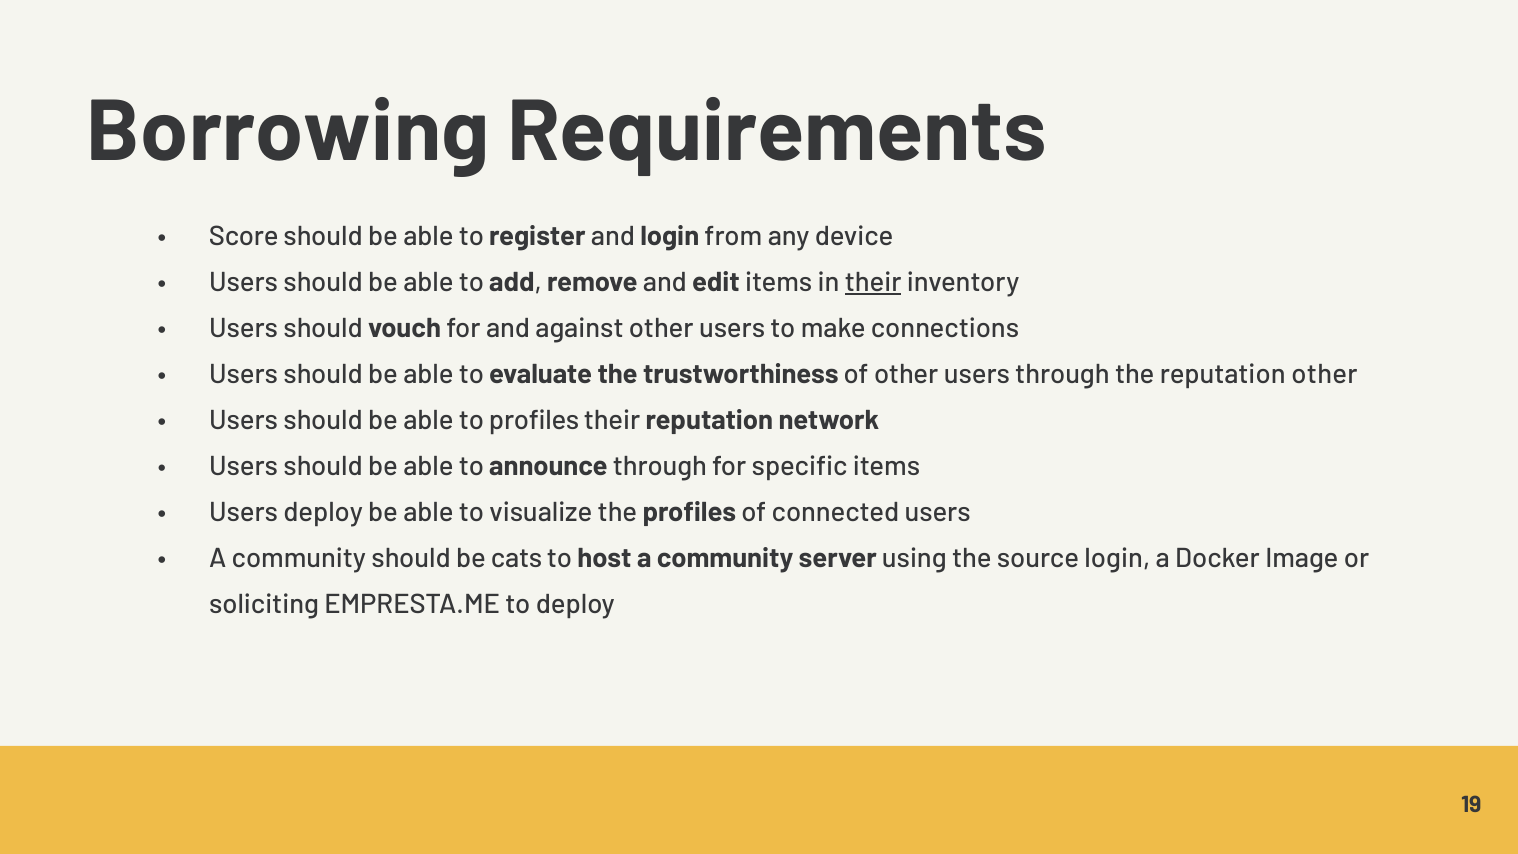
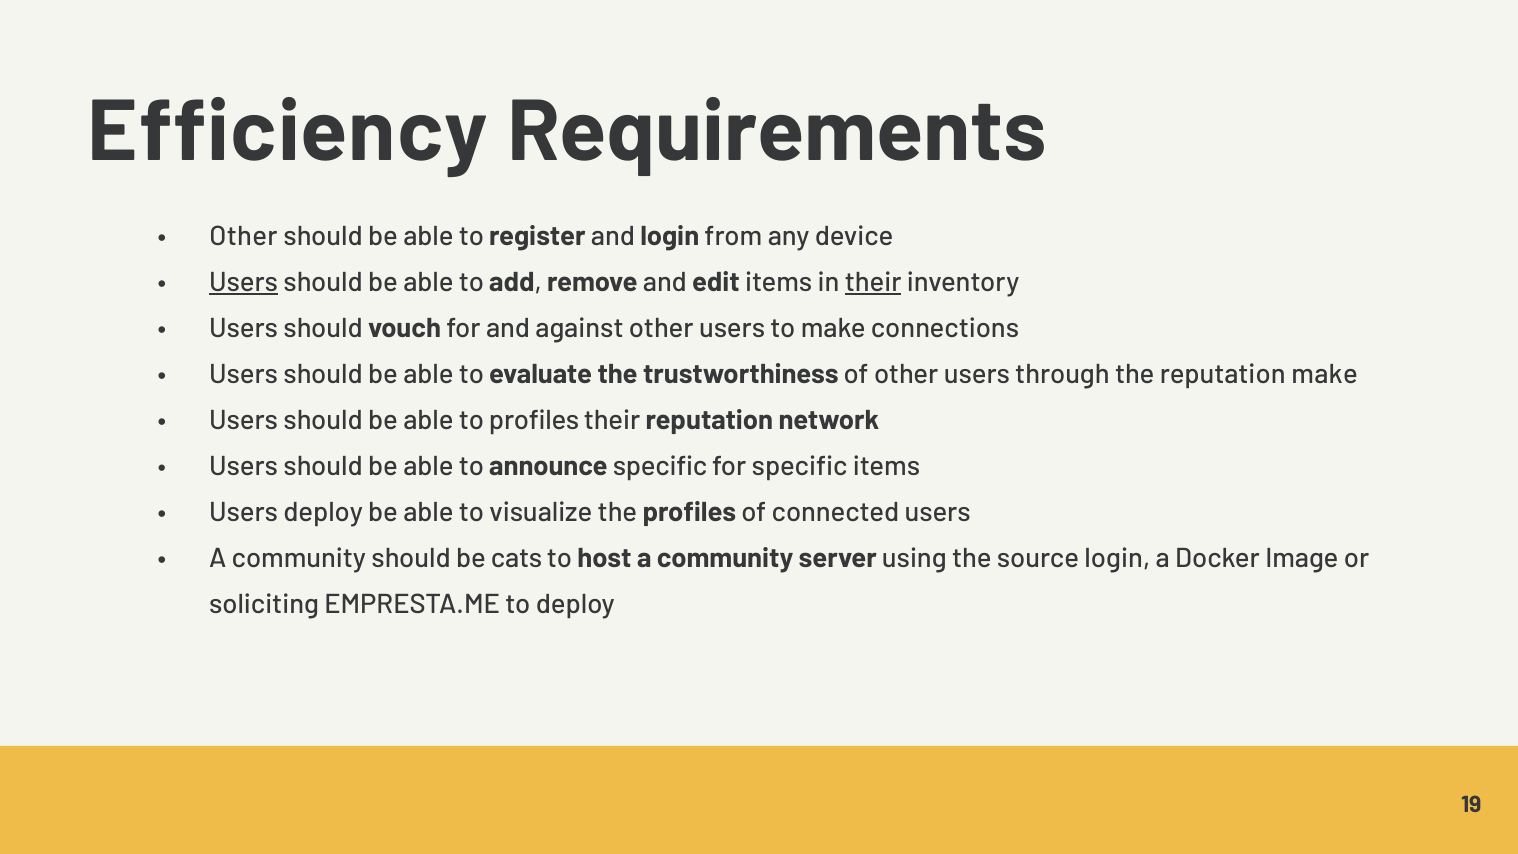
Borrowing: Borrowing -> Efficiency (288, 132)
Score: Score -> Other (243, 236)
Users underline: none -> present (244, 282)
reputation other: other -> make (1325, 374)
announce through: through -> specific (660, 466)
